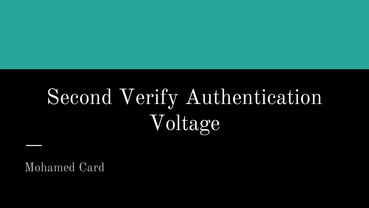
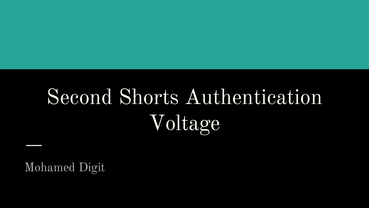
Verify: Verify -> Shorts (149, 97)
Card: Card -> Digit (92, 167)
